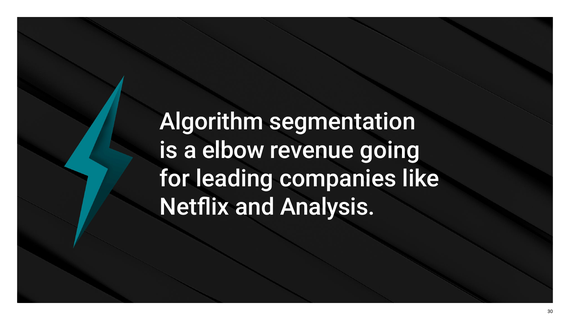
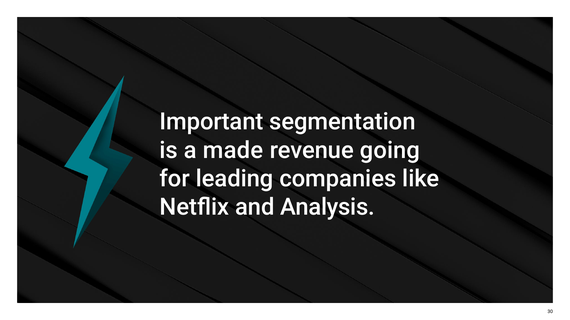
Algorithm: Algorithm -> Important (211, 122)
elbow: elbow -> made (233, 151)
